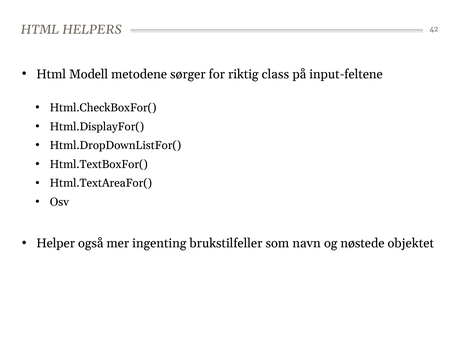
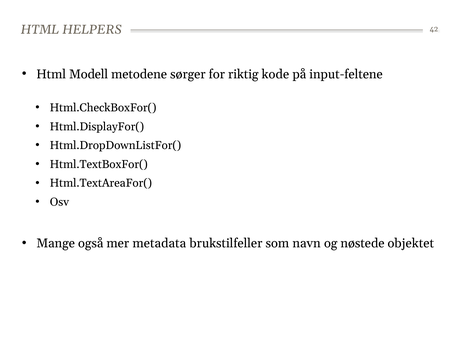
class: class -> kode (275, 74)
Helper: Helper -> Mange (56, 243)
ingenting: ingenting -> metadata (159, 243)
